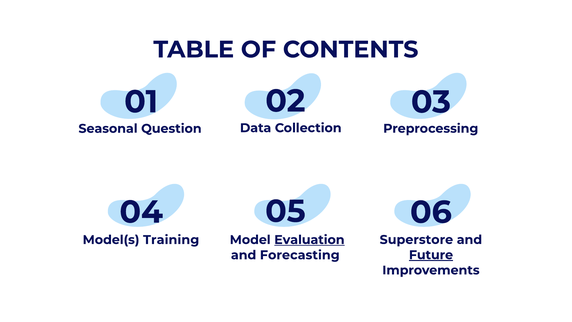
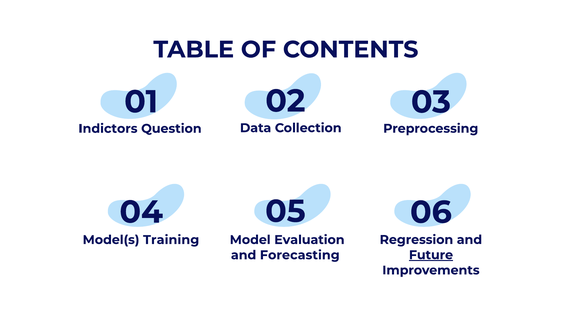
Seasonal: Seasonal -> Indictors (108, 129)
Superstore: Superstore -> Regression (416, 240)
Evaluation underline: present -> none (309, 240)
